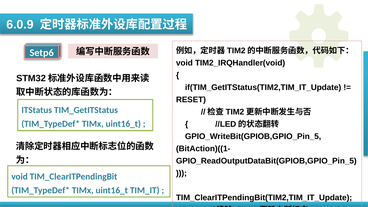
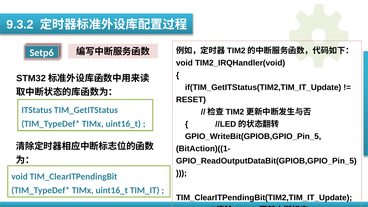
6.0.9: 6.0.9 -> 9.3.2 (20, 25)
